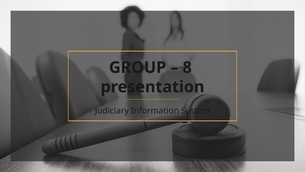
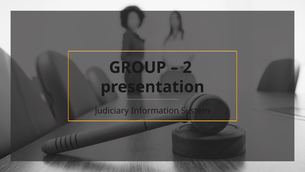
8: 8 -> 2 (187, 67)
